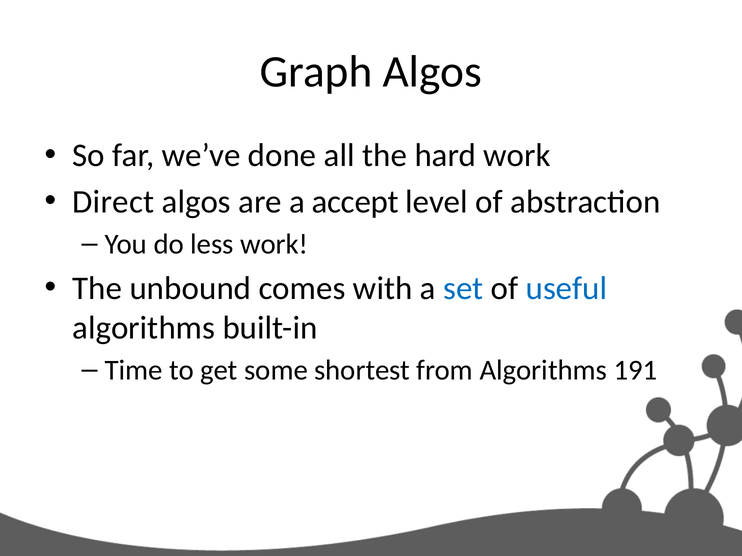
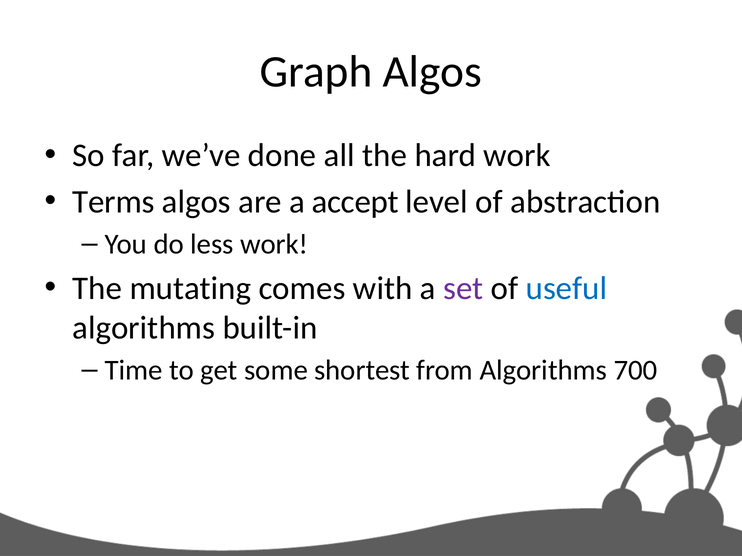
Direct: Direct -> Terms (114, 202)
unbound: unbound -> mutating (190, 288)
set colour: blue -> purple (463, 288)
191: 191 -> 700 (635, 371)
